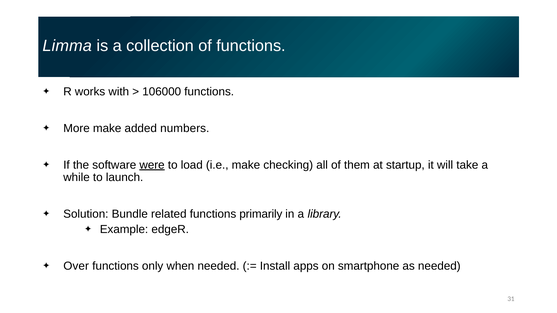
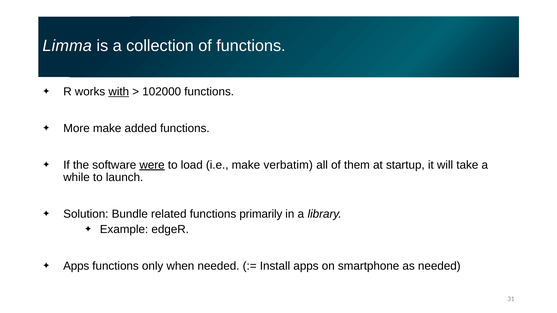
with underline: none -> present (119, 92)
106000: 106000 -> 102000 (162, 92)
added numbers: numbers -> functions (185, 128)
checking: checking -> verbatim (288, 165)
Over: Over -> Apps (76, 266)
